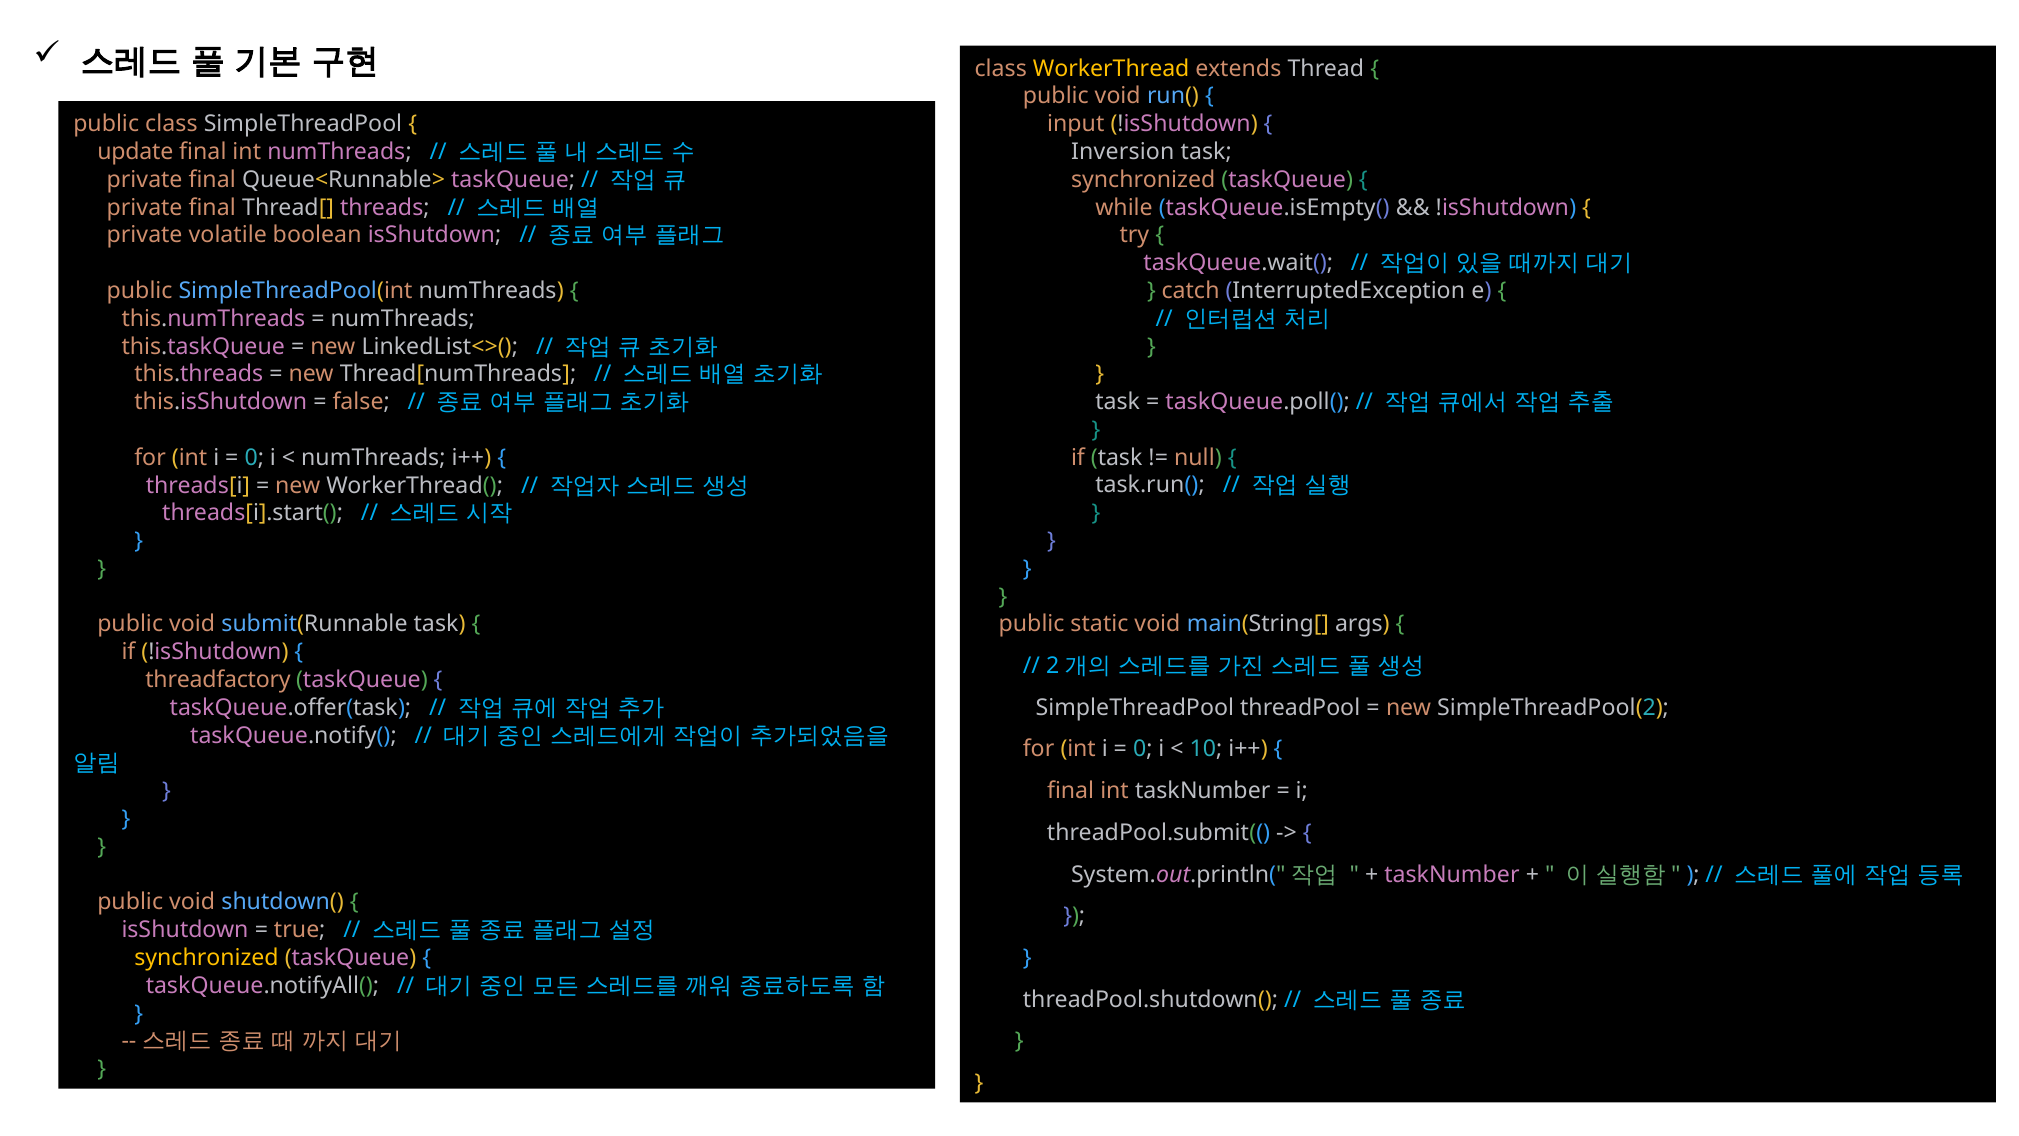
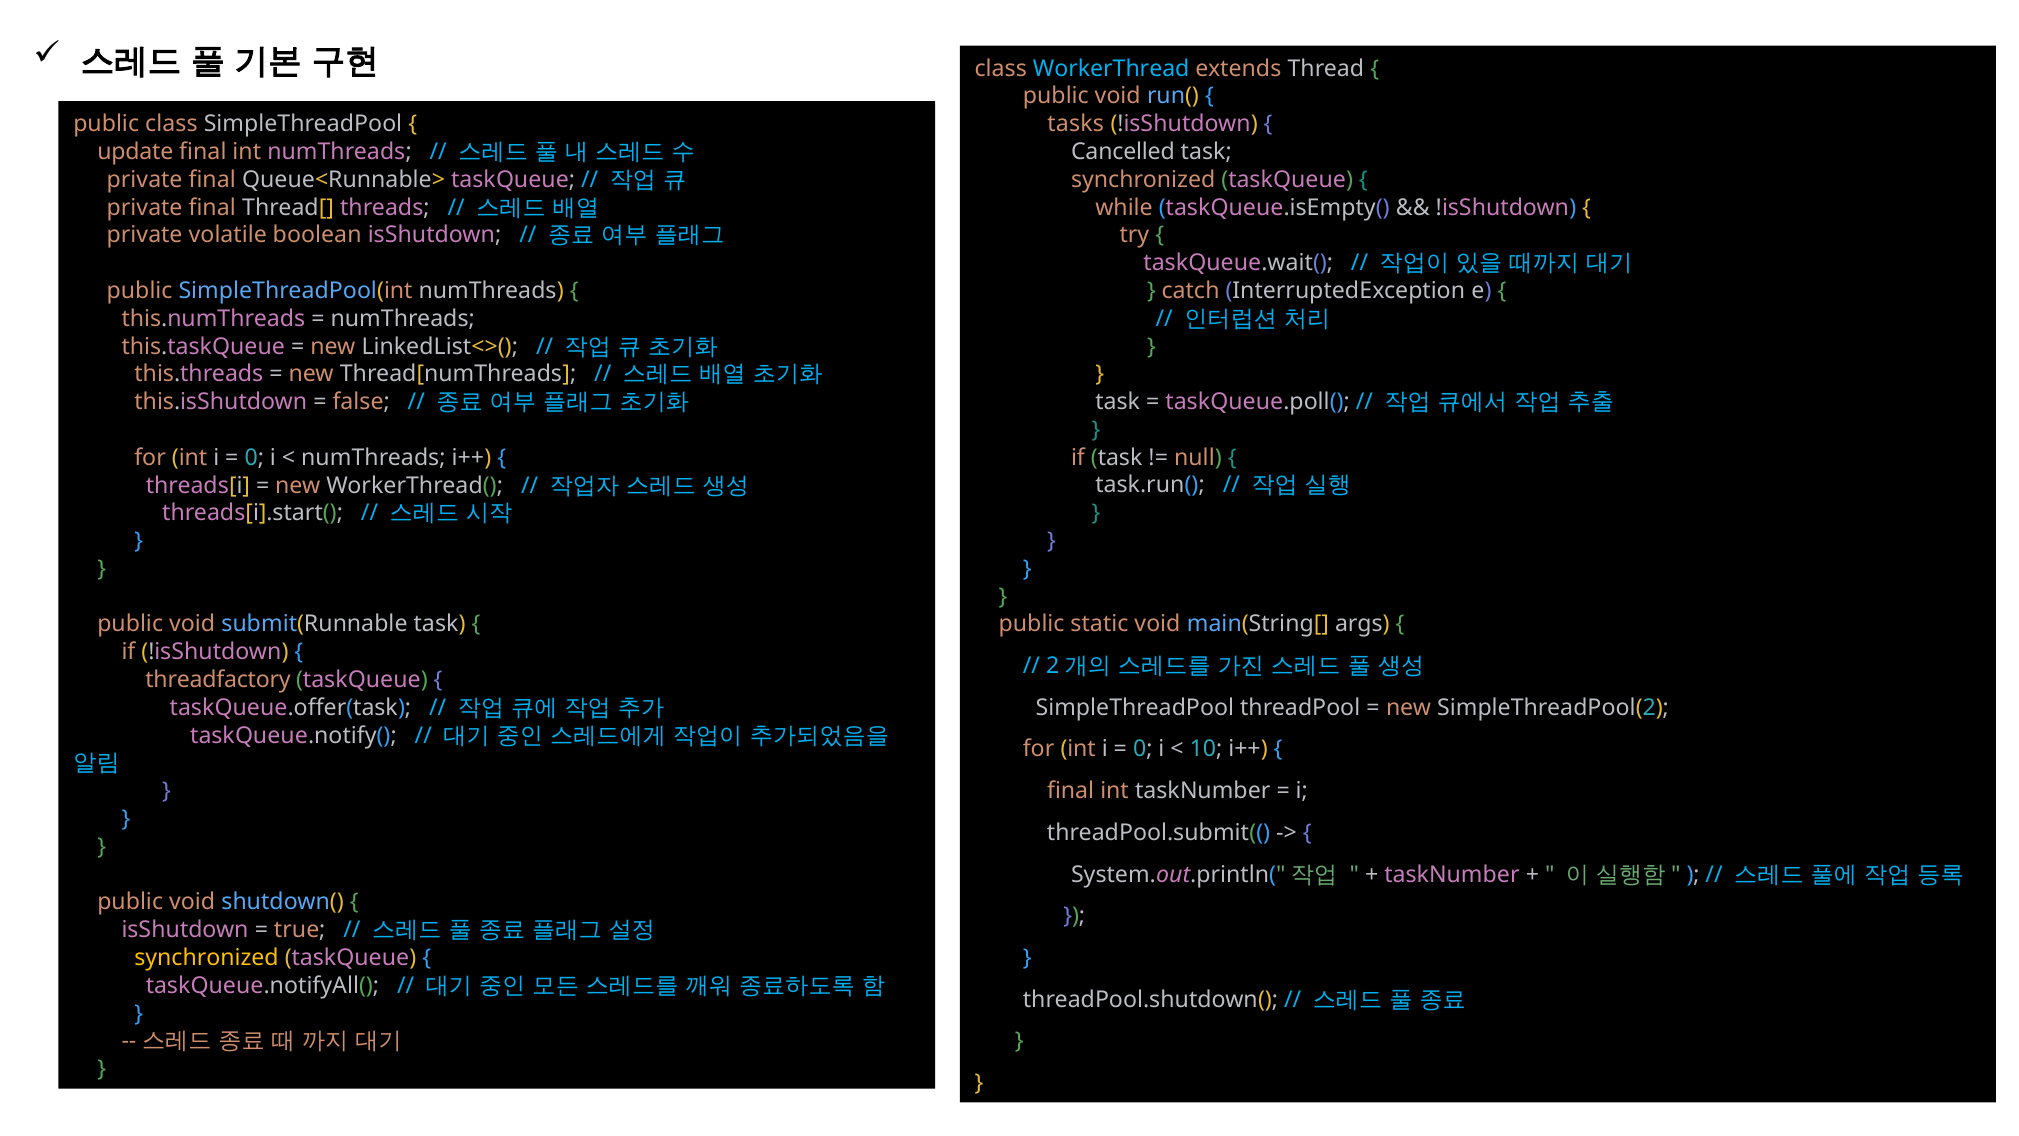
WorkerThread colour: yellow -> light blue (1111, 68)
input: input -> tasks (1076, 124)
Inversion: Inversion -> Cancelled (1123, 152)
